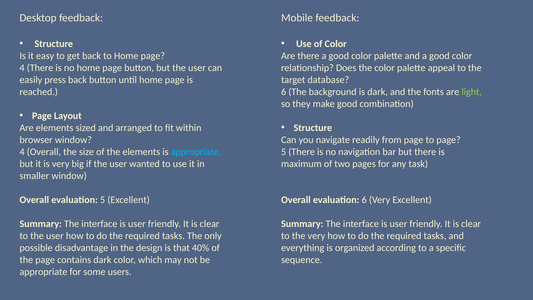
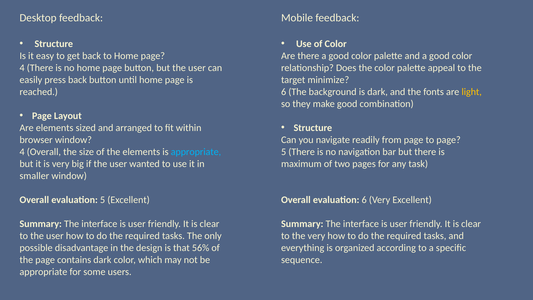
database: database -> minimize (328, 80)
light colour: light green -> yellow (472, 92)
40%: 40% -> 56% (201, 248)
